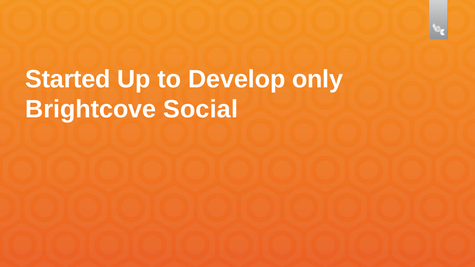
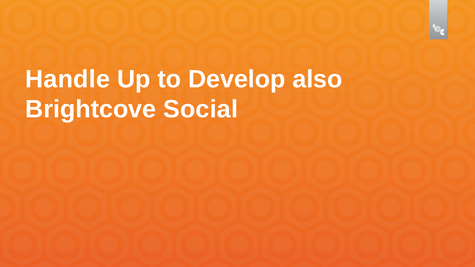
Started: Started -> Handle (68, 79)
only: only -> also (317, 79)
